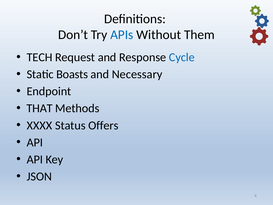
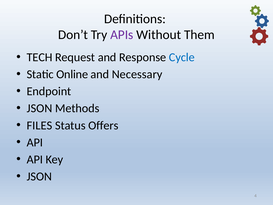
APIs colour: blue -> purple (122, 35)
Boasts: Boasts -> Online (72, 74)
THAT: THAT -> JSON (39, 108)
XXXX: XXXX -> FILES (39, 125)
